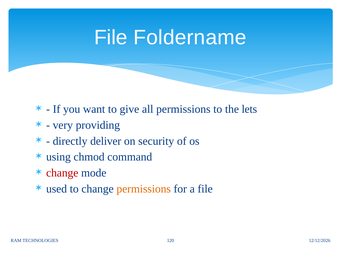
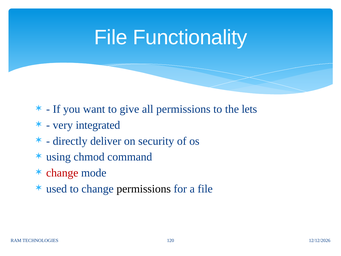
Foldername: Foldername -> Functionality (190, 37)
providing: providing -> integrated (98, 125)
permissions colour: orange -> black (144, 189)
